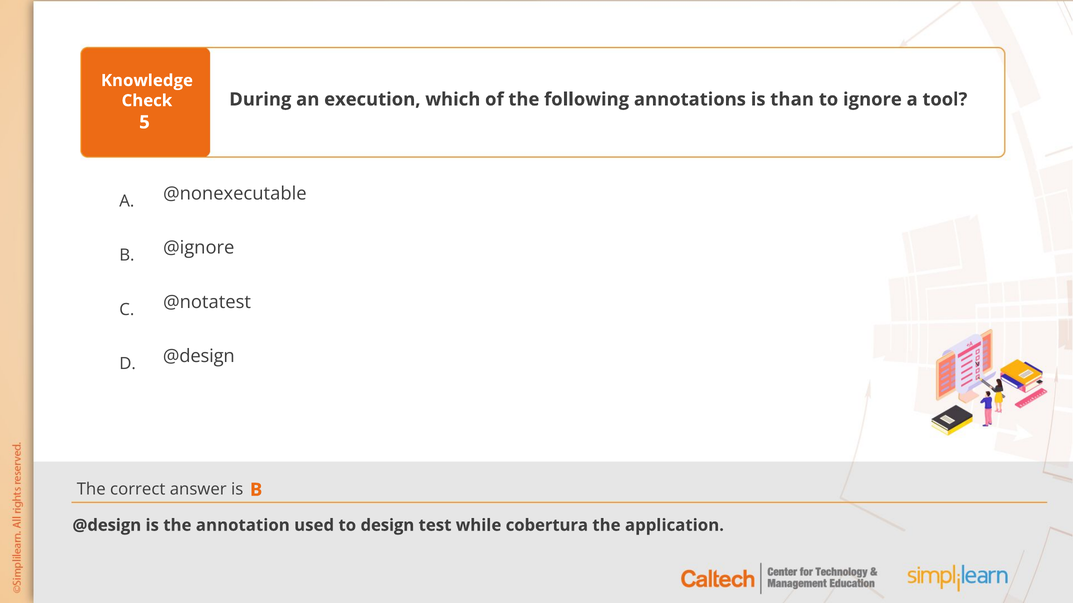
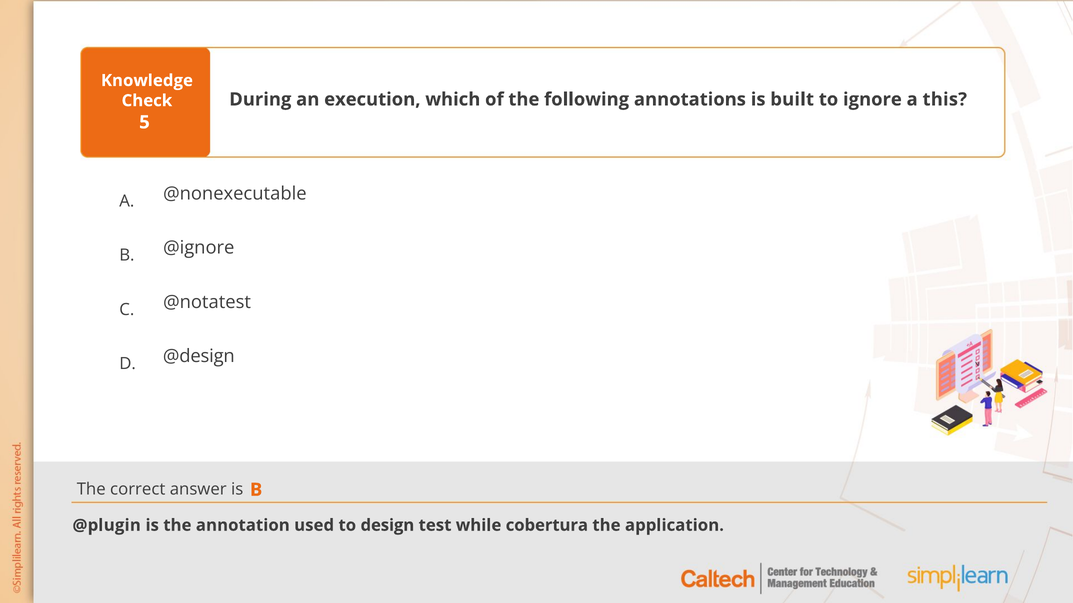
than: than -> built (792, 99)
tool: tool -> this (945, 99)
@design: @design -> @plugin (107, 526)
